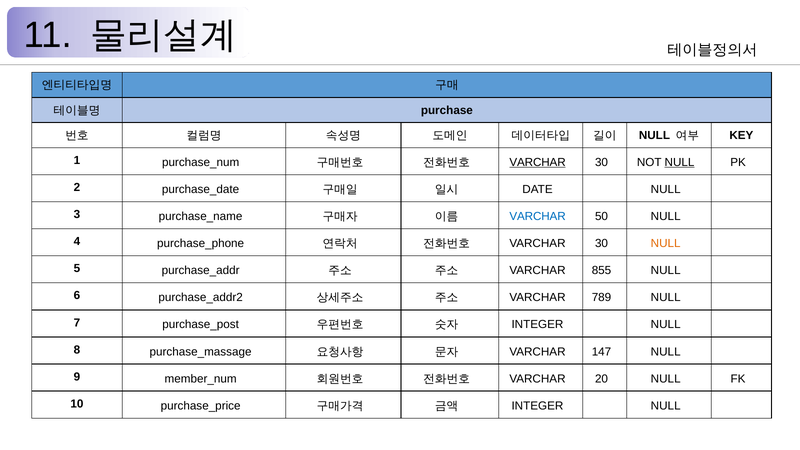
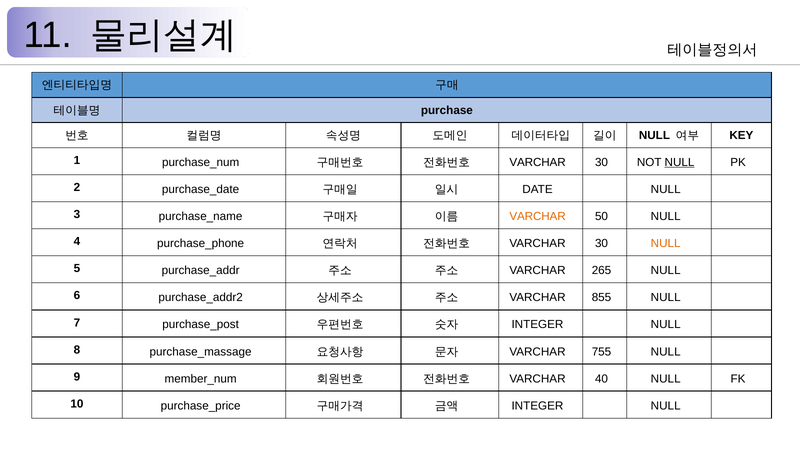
VARCHAR underline: present -> none (538, 162)
VARCHAR colour: blue -> orange (538, 216)
855: 855 -> 265 (601, 271)
789: 789 -> 855 (601, 298)
147: 147 -> 755 (601, 352)
20: 20 -> 40 (601, 379)
